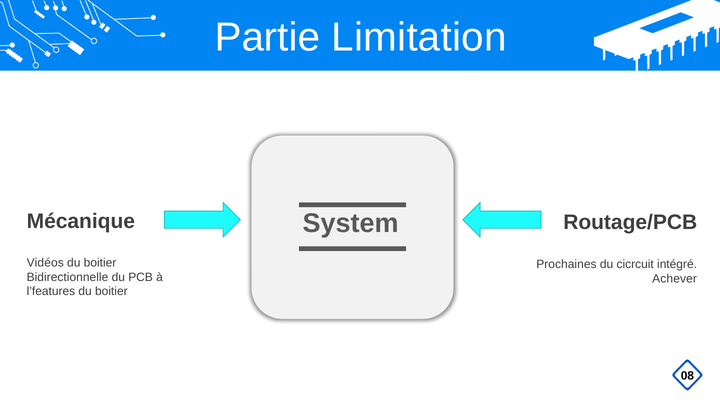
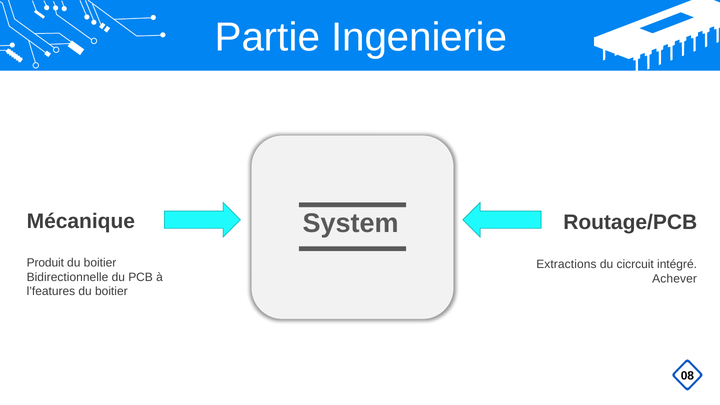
Limitation: Limitation -> Ingenierie (419, 37)
Vidéos: Vidéos -> Produit (45, 263)
Prochaines: Prochaines -> Extractions (566, 264)
